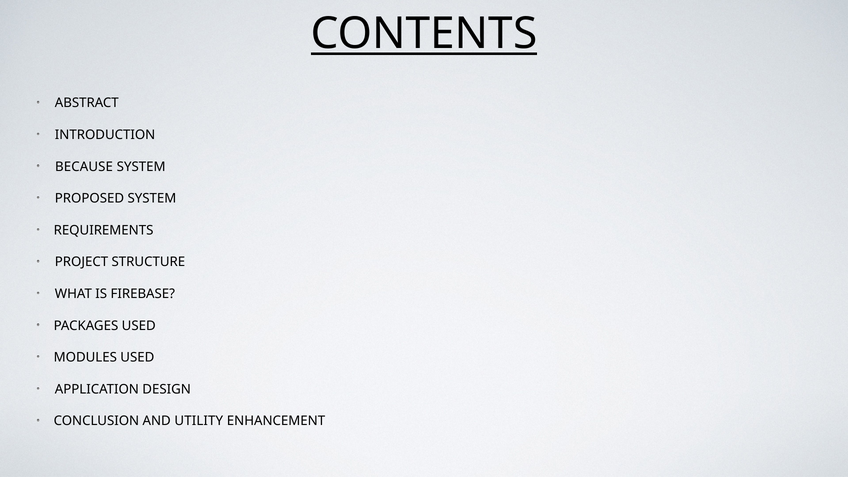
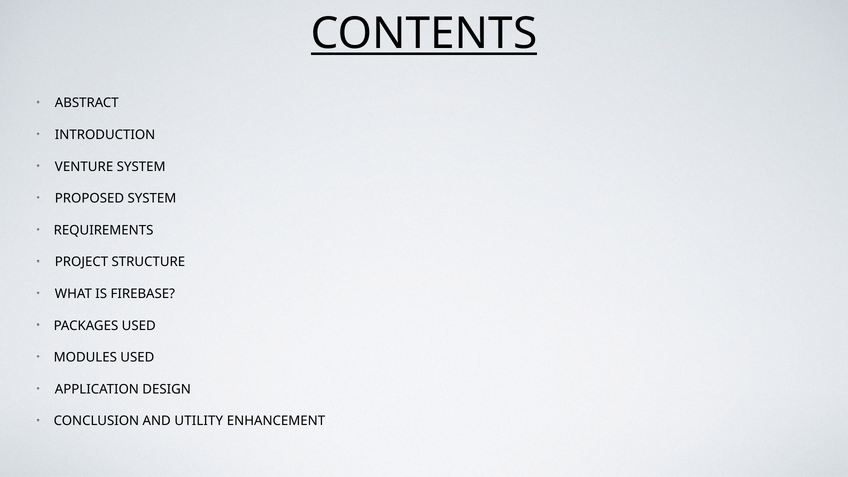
BECAUSE: BECAUSE -> VENTURE (84, 167)
